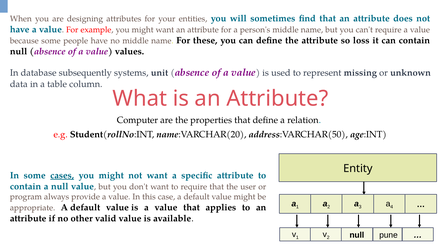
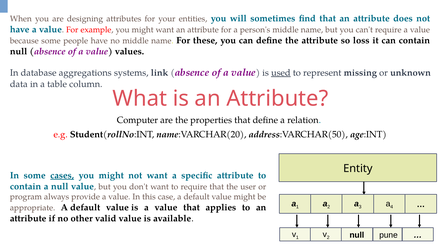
subsequently: subsequently -> aggregations (85, 73)
unit: unit -> link (160, 73)
used underline: none -> present (281, 73)
